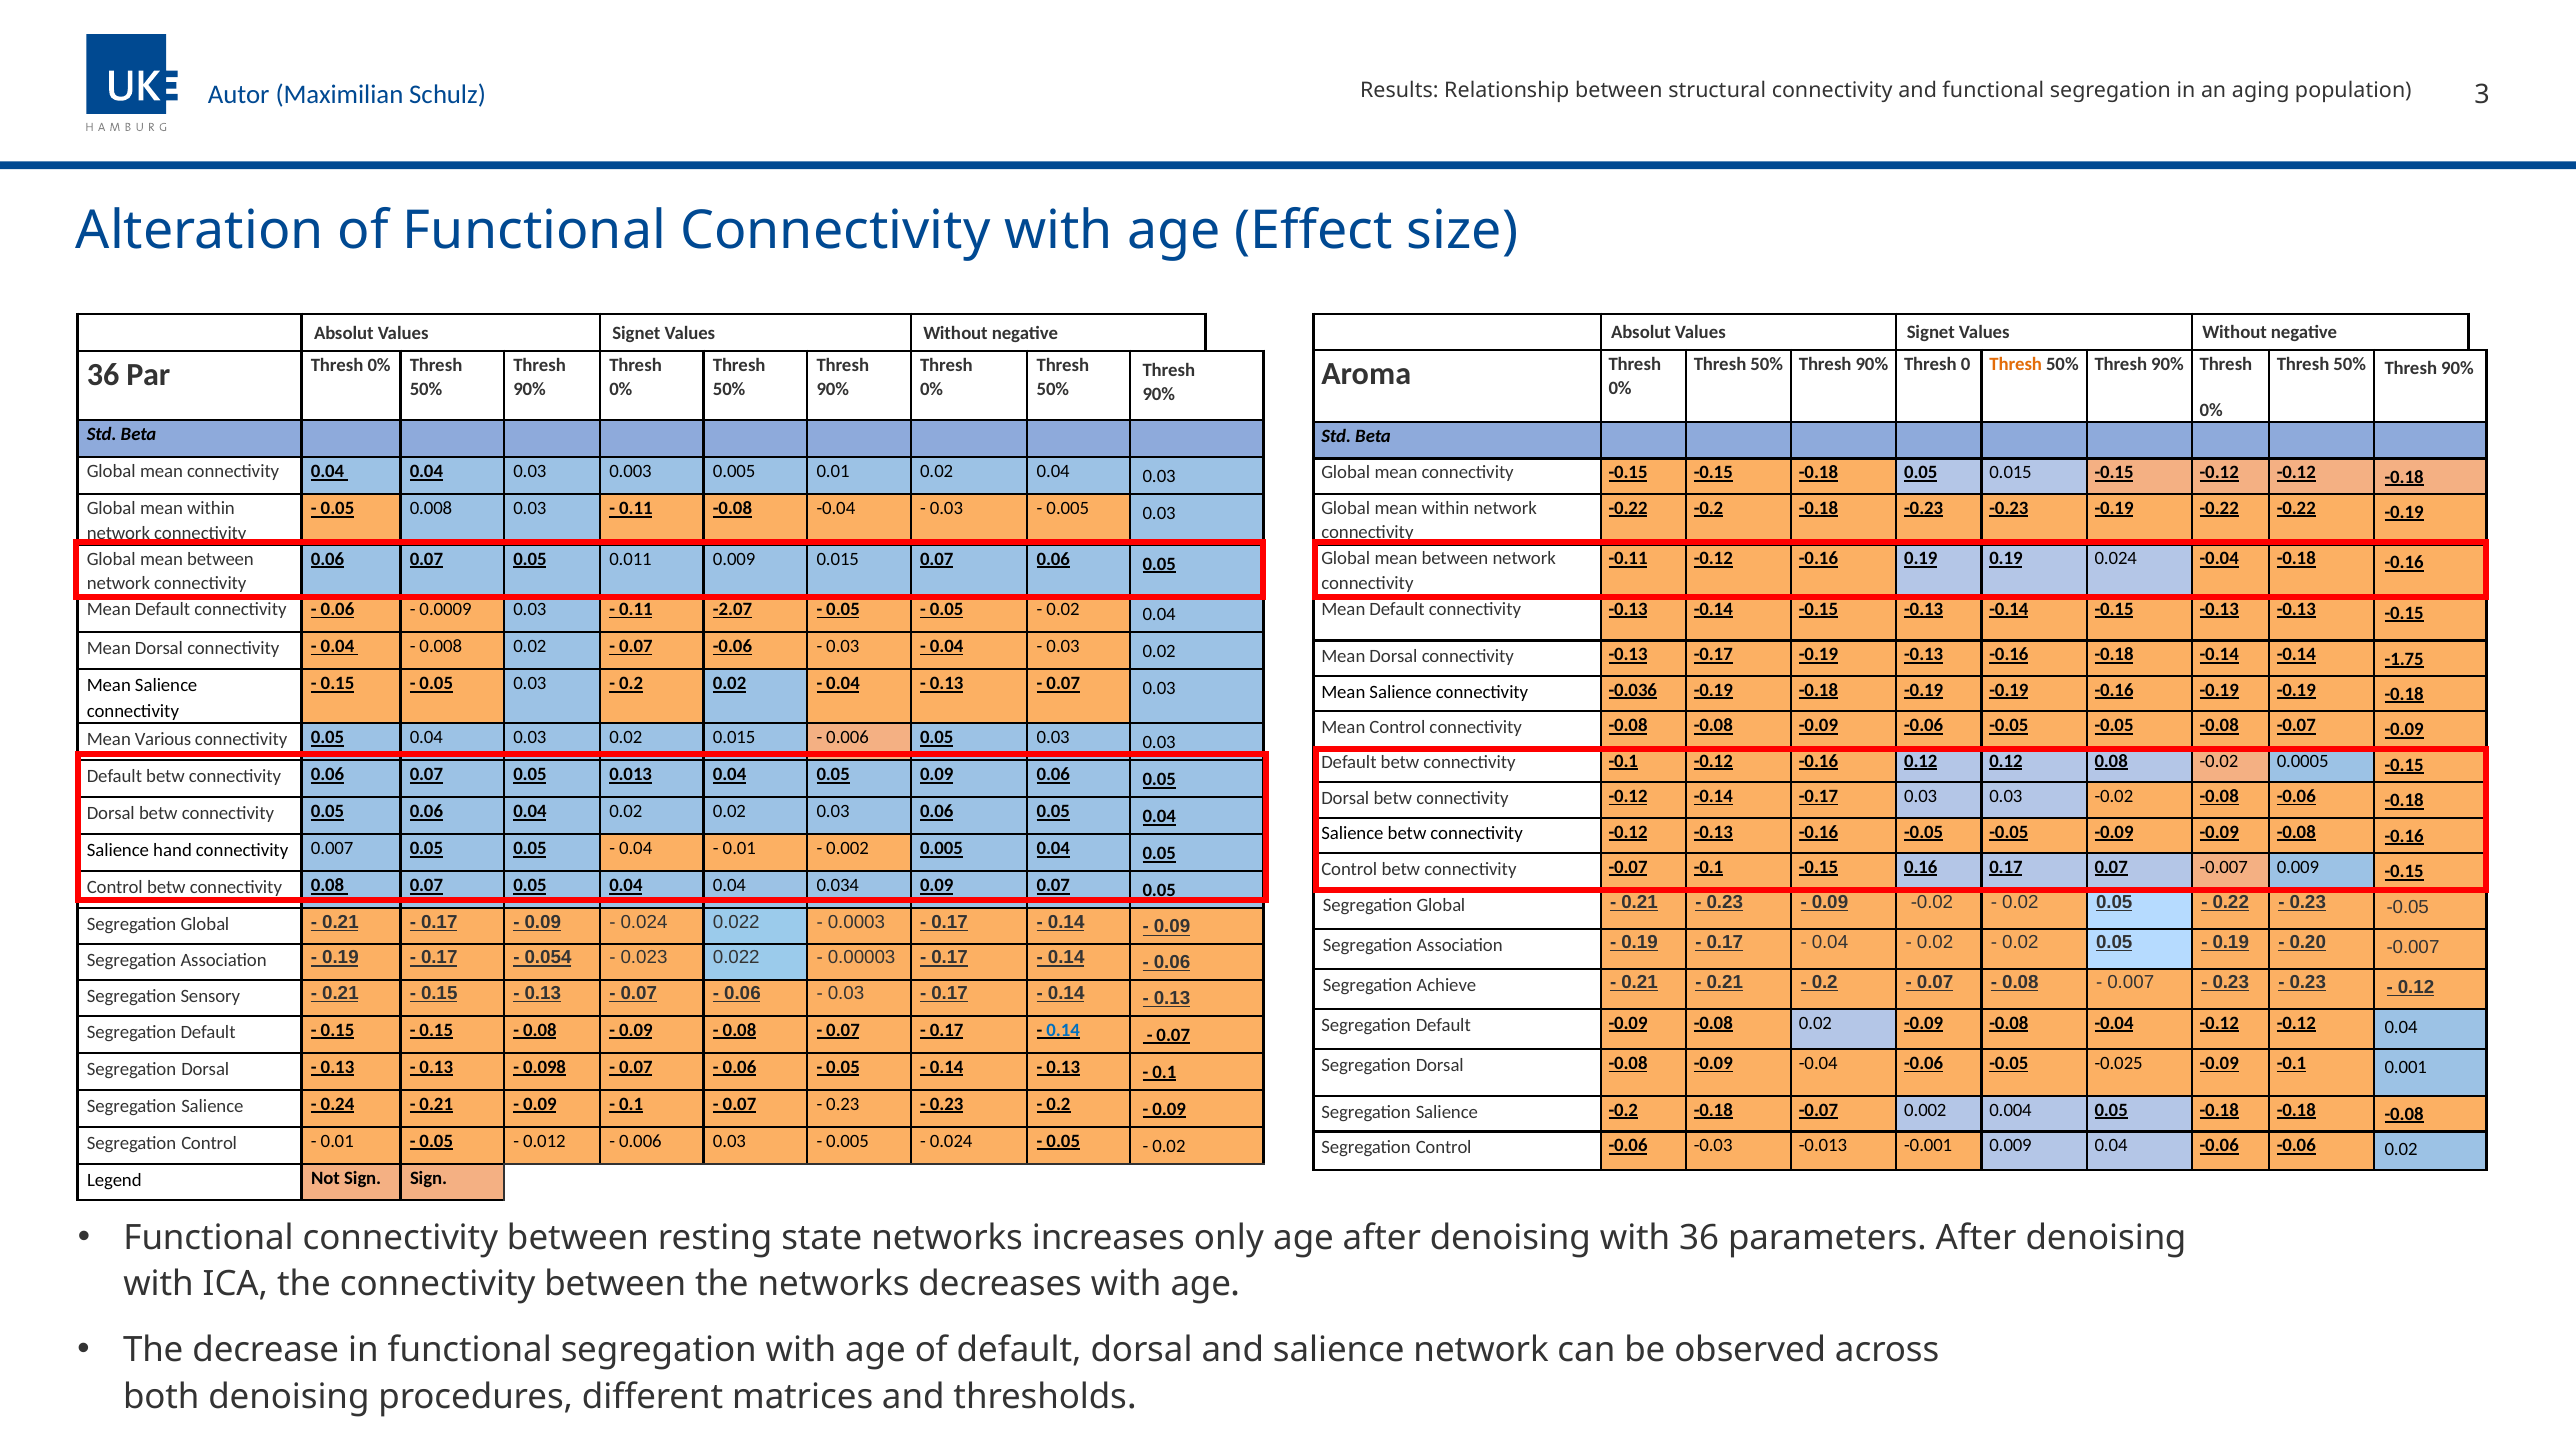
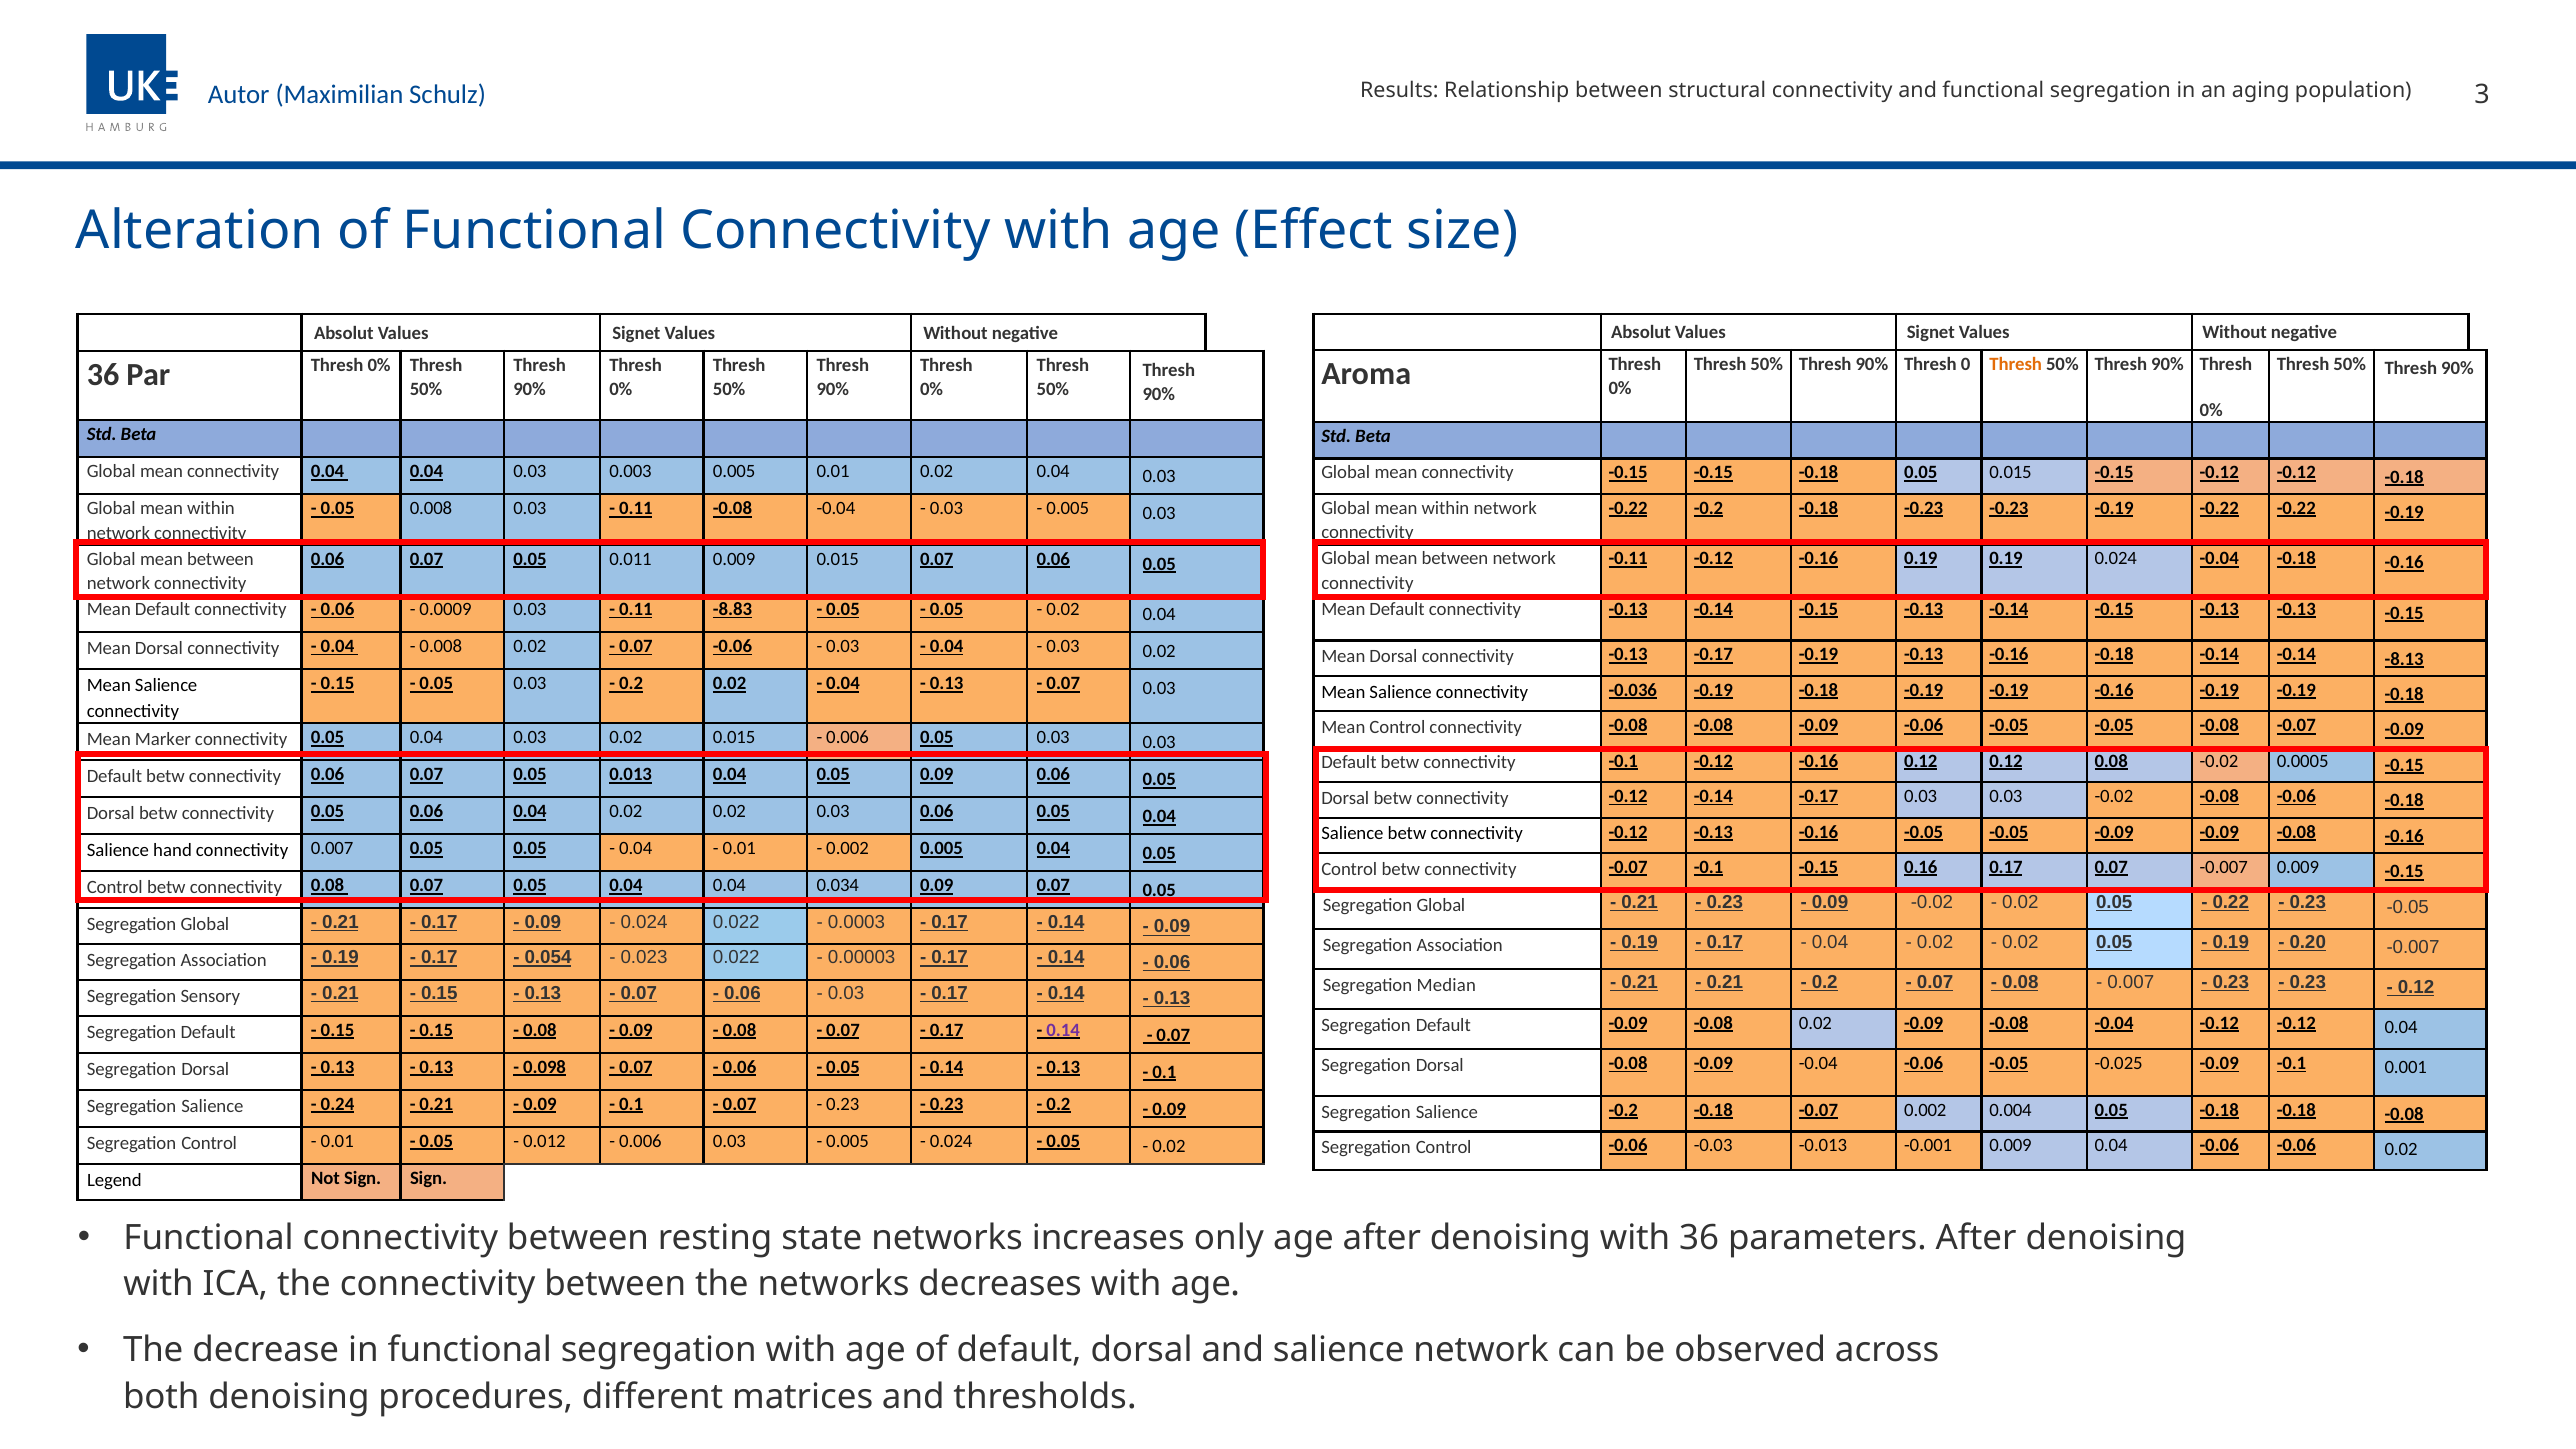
-2.07: -2.07 -> -8.83 (733, 609)
-1.75: -1.75 -> -8.13 (2404, 659)
Various: Various -> Marker (163, 739)
Achieve: Achieve -> Median (1446, 985)
0.14 colour: blue -> purple (1063, 1030)
